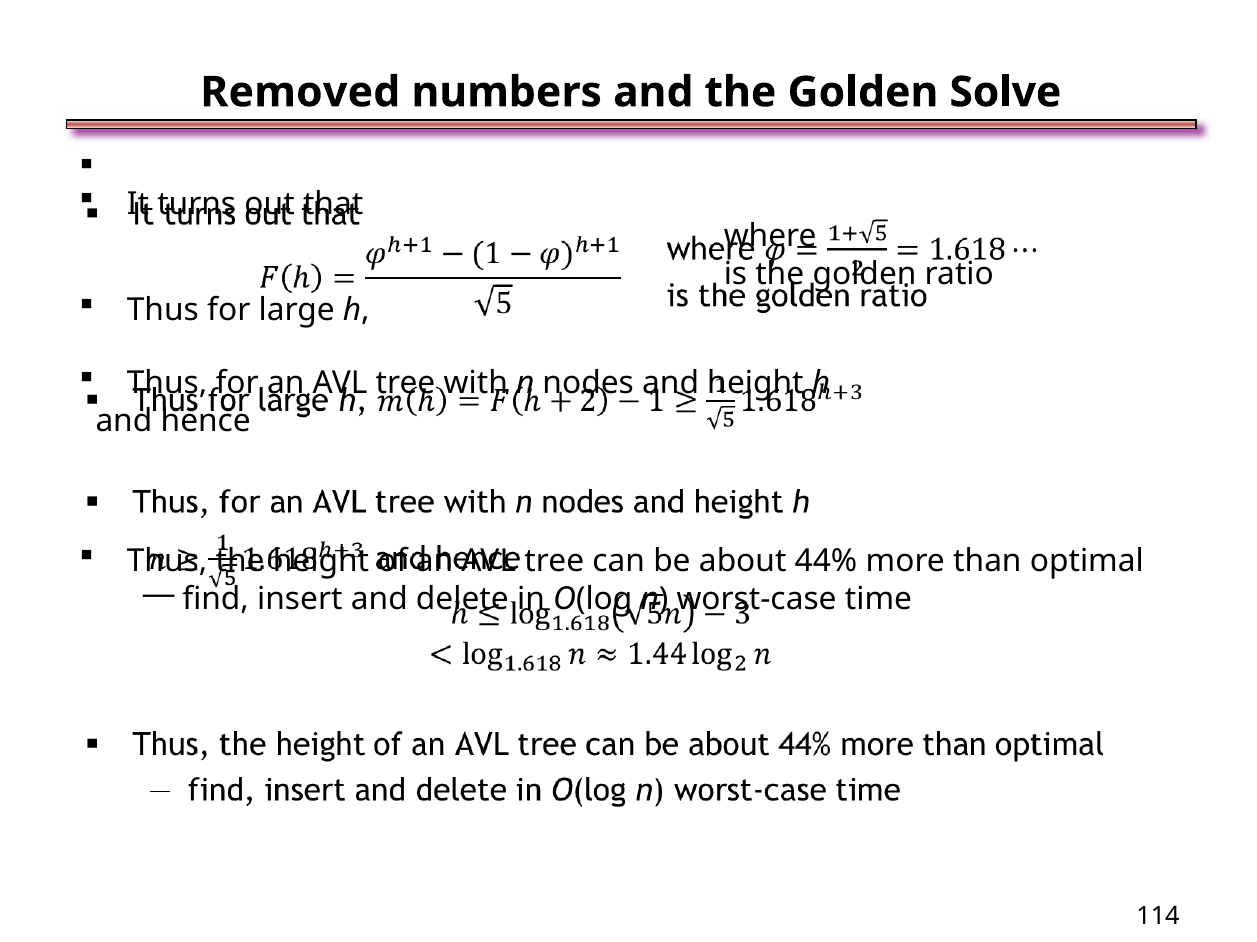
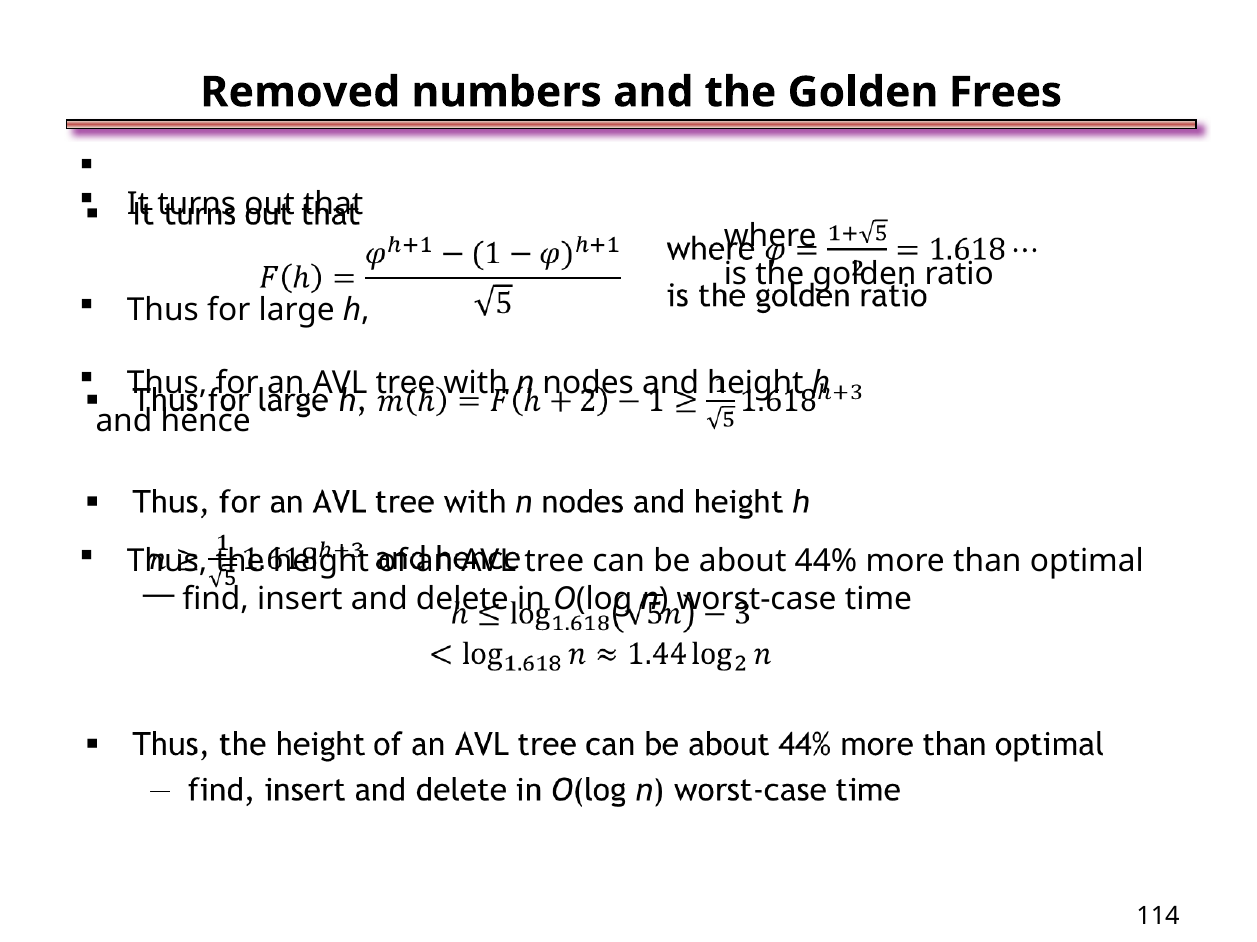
Solve: Solve -> Frees (1005, 92)
